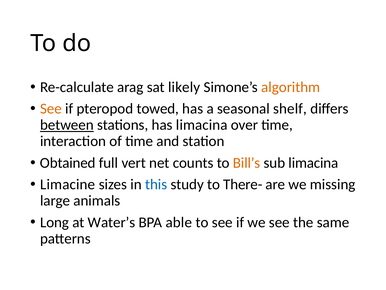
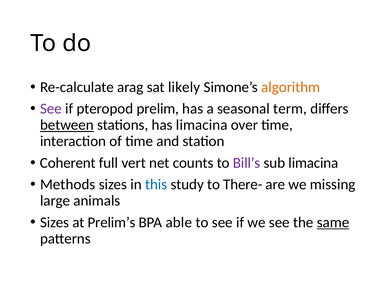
See colour: orange -> purple (51, 109)
towed: towed -> prelim (158, 109)
shelf: shelf -> term (290, 109)
Obtained: Obtained -> Coherent (68, 163)
Bill’s colour: orange -> purple (247, 163)
Limacine: Limacine -> Methods (68, 184)
Long: Long -> Sizes (55, 222)
Water’s: Water’s -> Prelim’s (112, 222)
same underline: none -> present (333, 222)
